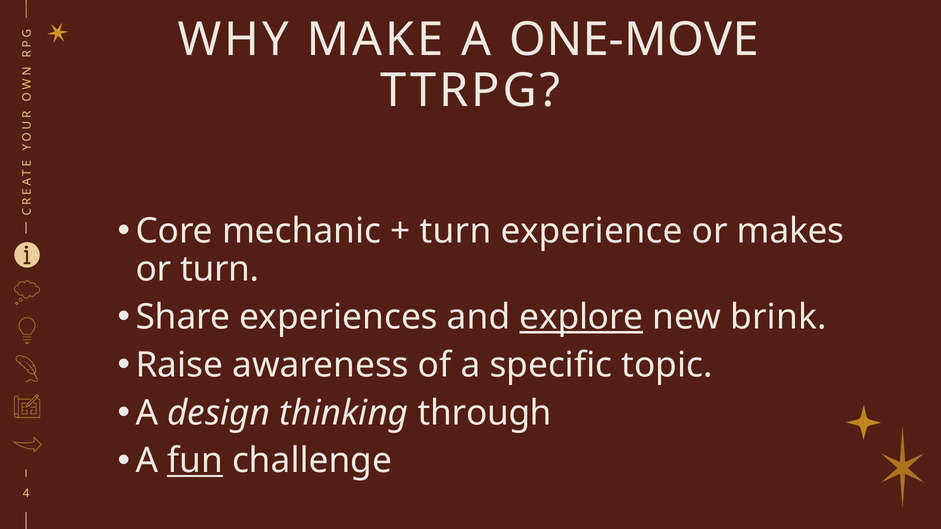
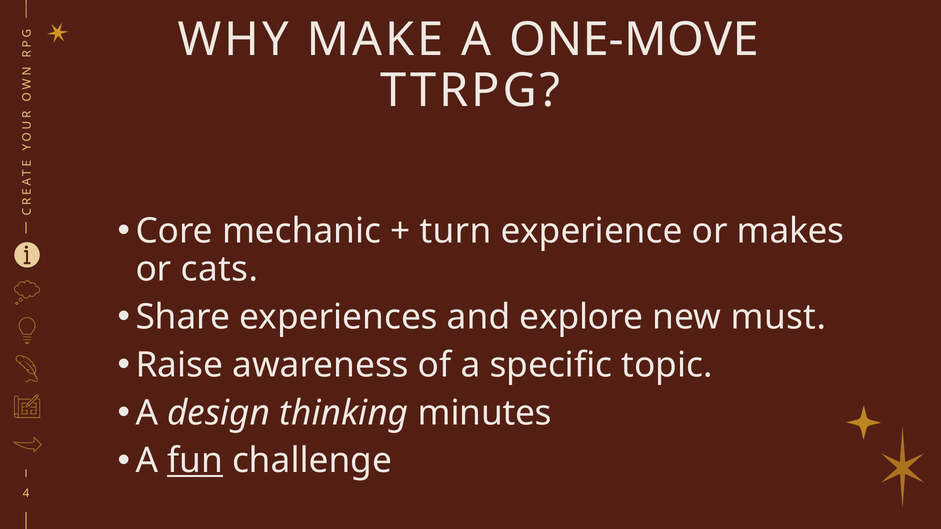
or turn: turn -> cats (219, 269)
explore underline: present -> none (581, 317)
brink: brink -> must (778, 317)
through: through -> minutes (485, 413)
